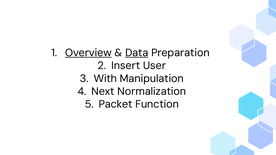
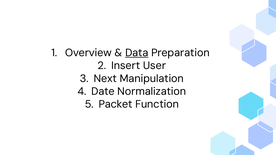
Overview underline: present -> none (88, 53)
With: With -> Next (105, 79)
Next: Next -> Date (103, 91)
